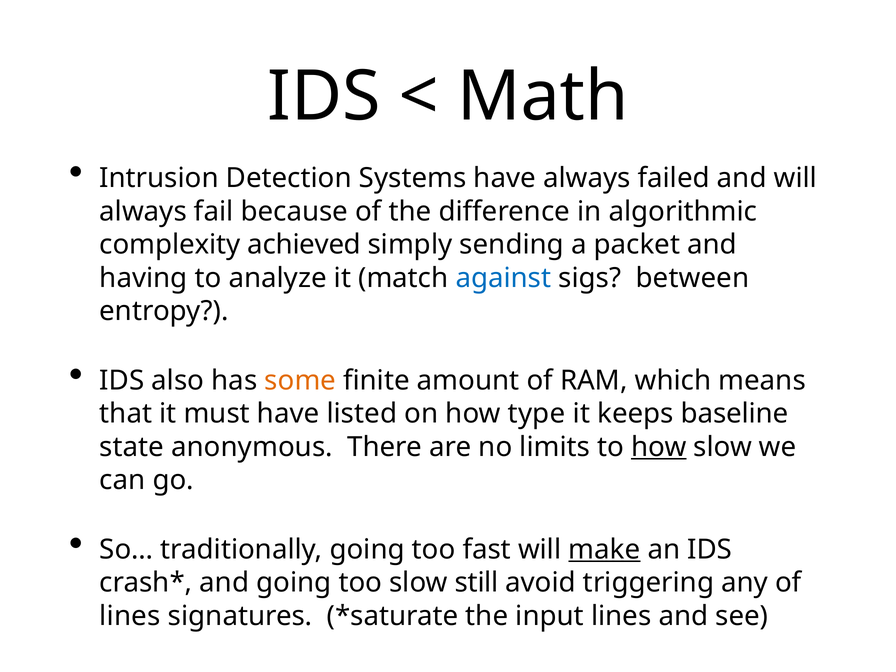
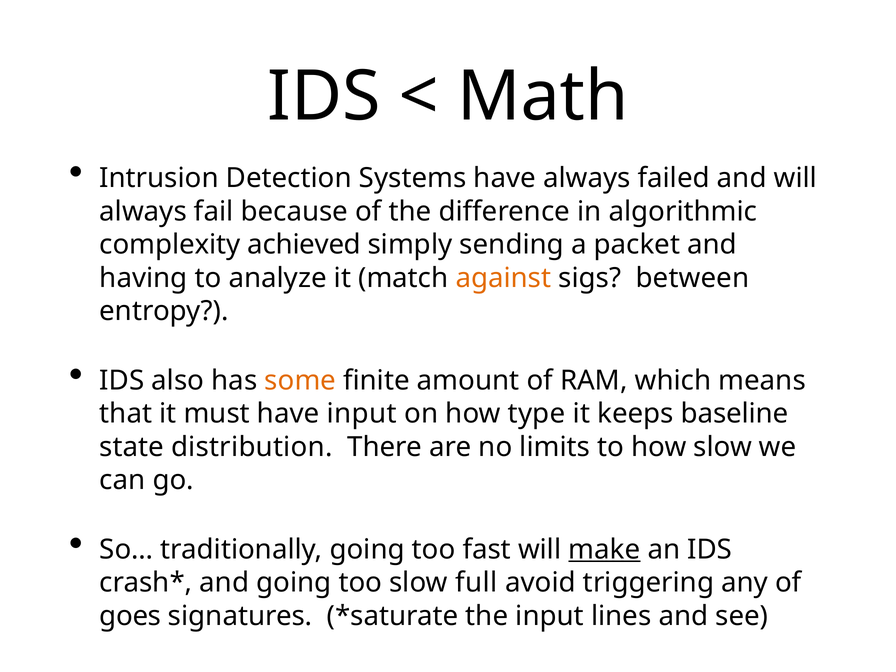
against colour: blue -> orange (503, 278)
have listed: listed -> input (362, 414)
anonymous: anonymous -> distribution (252, 447)
how underline: present -> none (659, 447)
still: still -> full (476, 583)
lines: lines -> goes (130, 616)
